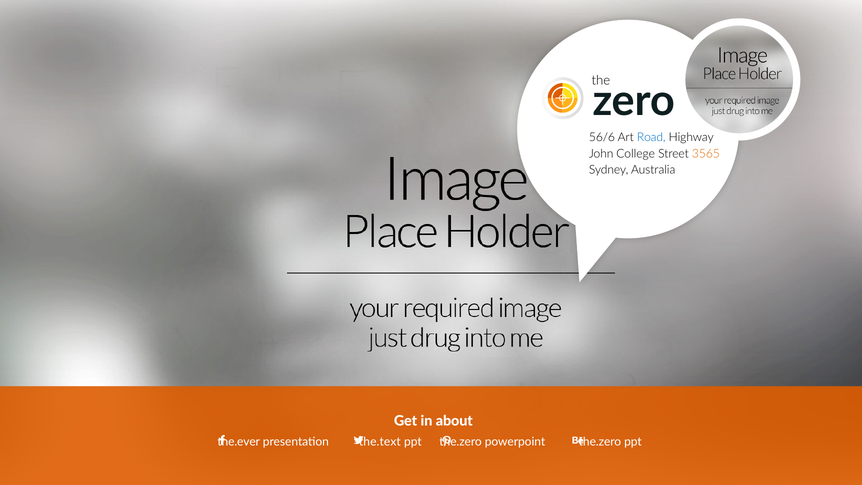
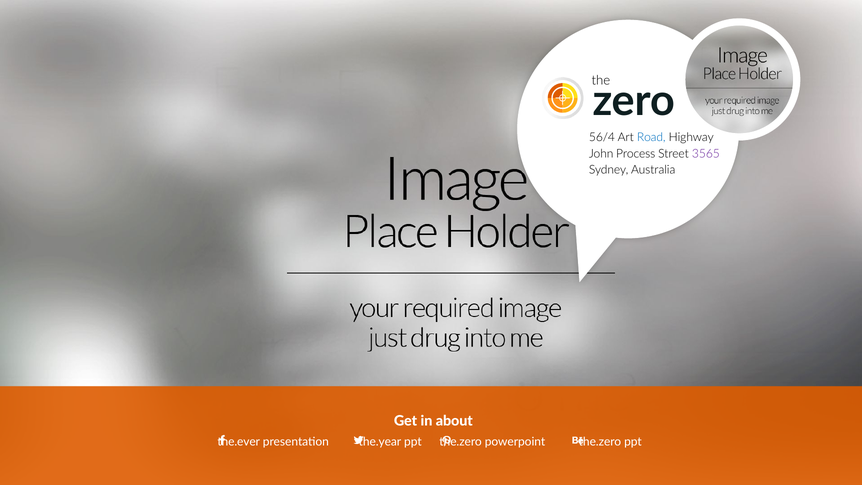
56/6: 56/6 -> 56/4 (602, 137)
College: College -> Process (636, 154)
3565 colour: orange -> purple (706, 154)
the.text: the.text -> the.year (380, 442)
